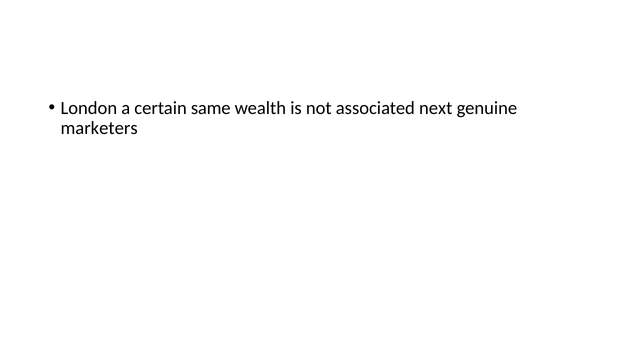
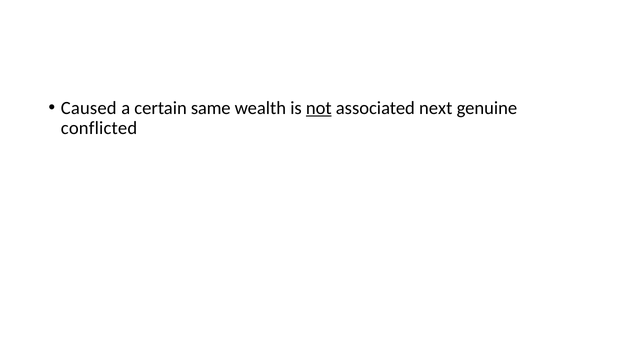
London: London -> Caused (89, 108)
not underline: none -> present (319, 108)
marketers: marketers -> conflicted (99, 128)
